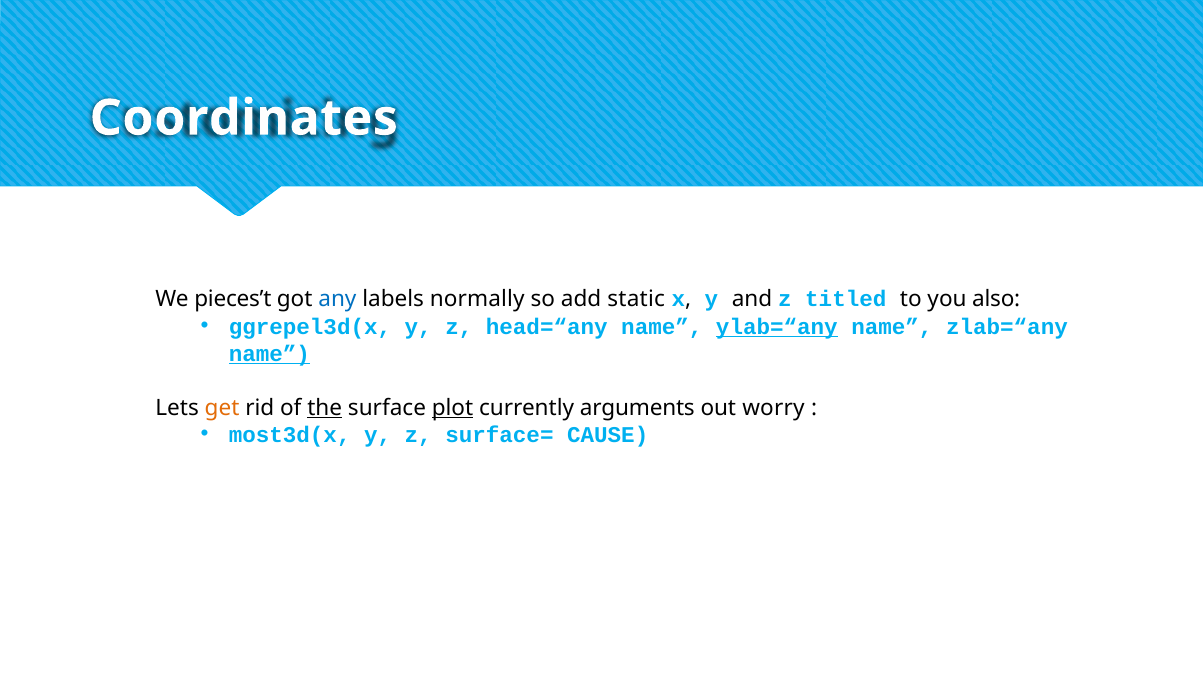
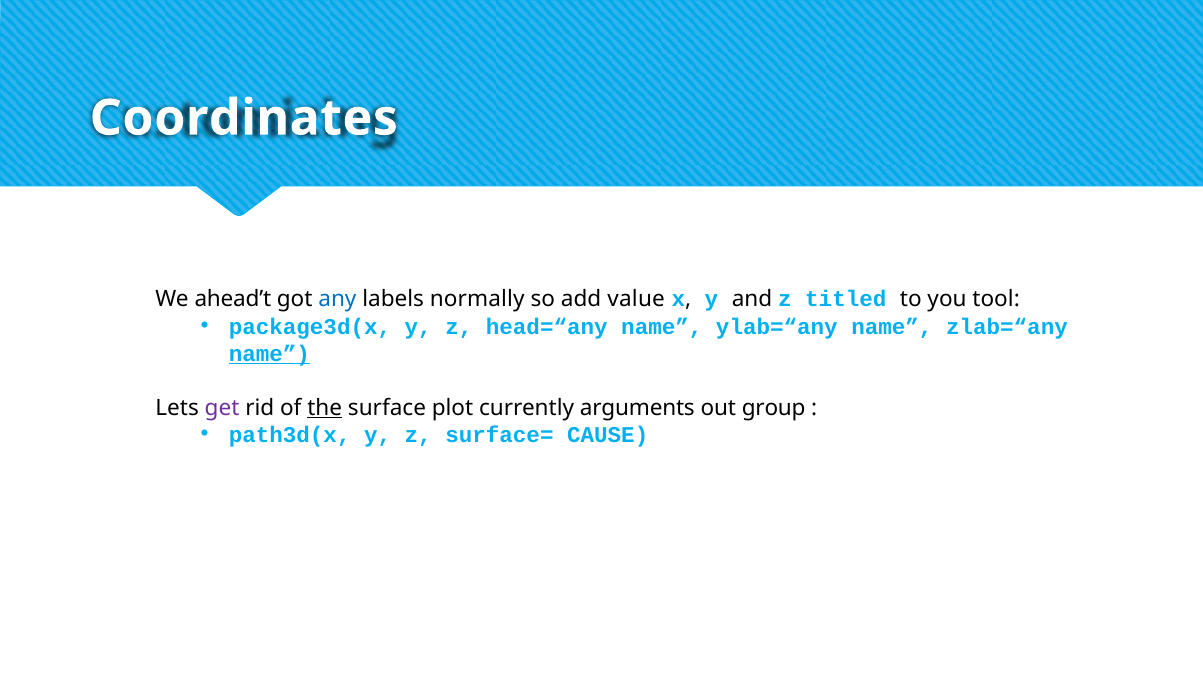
pieces’t: pieces’t -> ahead’t (233, 300)
static: static -> value (636, 300)
also: also -> tool (996, 300)
ggrepel3d(x: ggrepel3d(x -> package3d(x (310, 327)
ylab=“any underline: present -> none (777, 327)
get colour: orange -> purple (222, 408)
plot underline: present -> none (453, 408)
worry: worry -> group (774, 408)
most3d(x: most3d(x -> path3d(x (290, 435)
